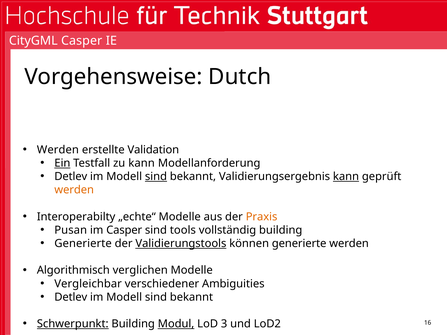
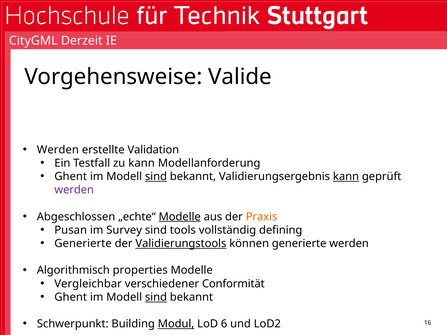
CityGML Casper: Casper -> Derzeit (82, 41)
Dutch: Dutch -> Valide (240, 77)
Ein underline: present -> none (62, 163)
Detlev: Detlev -> Ghent (71, 177)
werden colour: orange -> purple (74, 190)
Interoperabilty: Interoperabilty -> Abgeschlossen (76, 217)
Modelle underline: none -> present (180, 217)
im Casper: Casper -> Survey (124, 230)
vollständig building: building -> defining (281, 230)
verglichen: verglichen -> properties (140, 270)
Ambiguities: Ambiguities -> Conformität (233, 284)
Detlev: Detlev -> Ghent (71, 297)
sind underline: none -> present (156, 297)
Schwerpunkt underline: present -> none (73, 324)
3: 3 -> 6 (224, 324)
